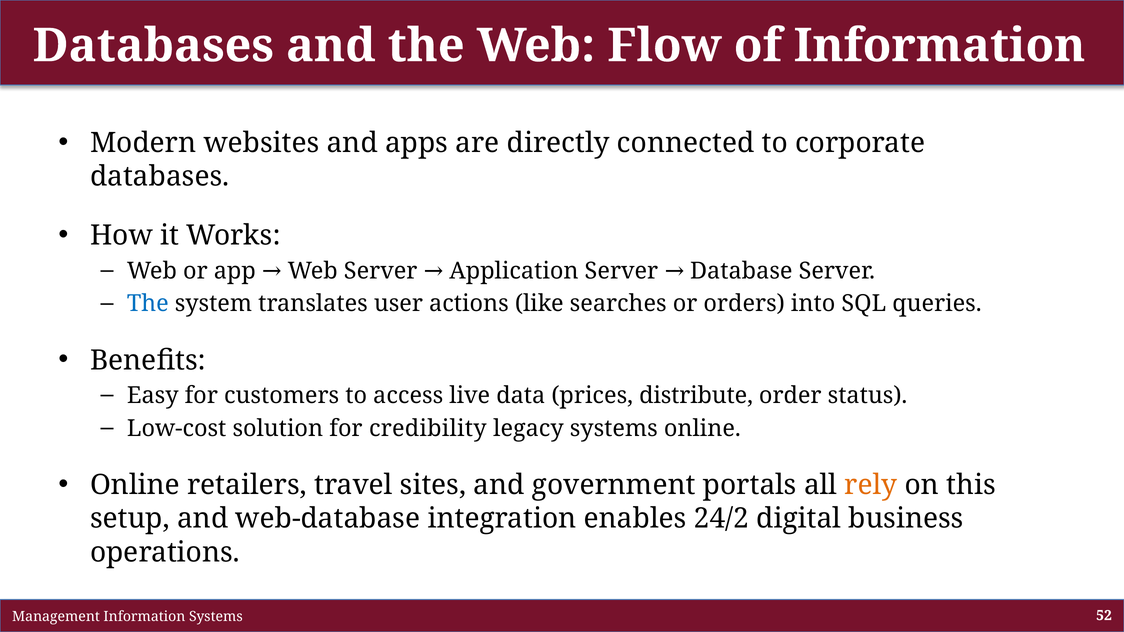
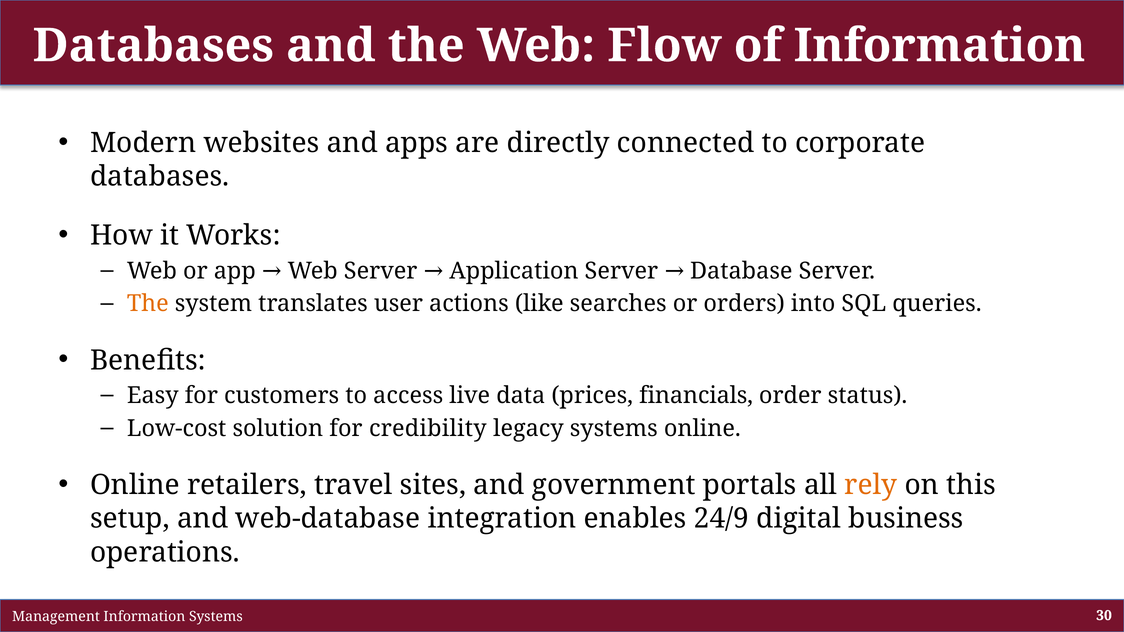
The colour: blue -> orange (148, 304)
distribute: distribute -> financials (696, 396)
24/2: 24/2 -> 24/9 (721, 519)
52: 52 -> 30 (1104, 616)
